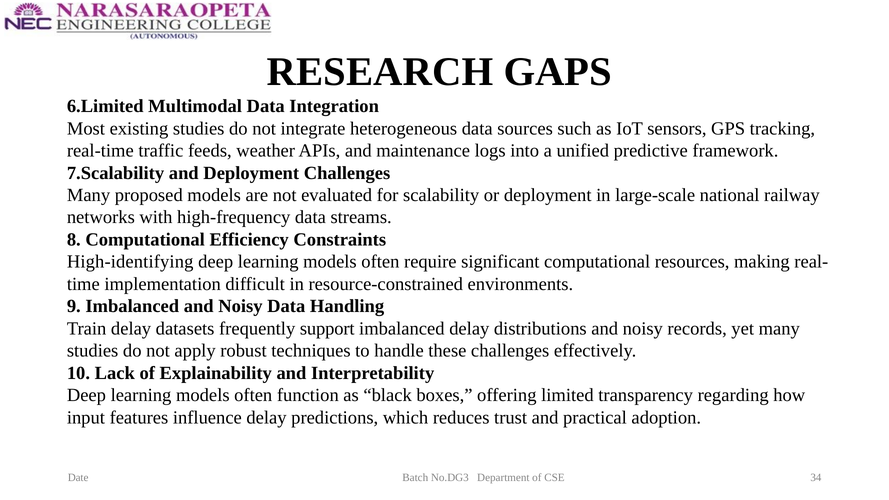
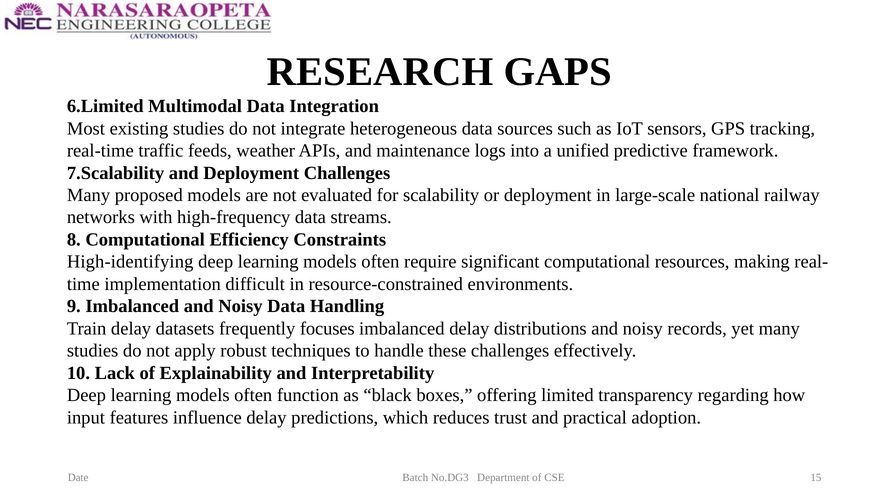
support: support -> focuses (327, 329)
34: 34 -> 15 (816, 478)
